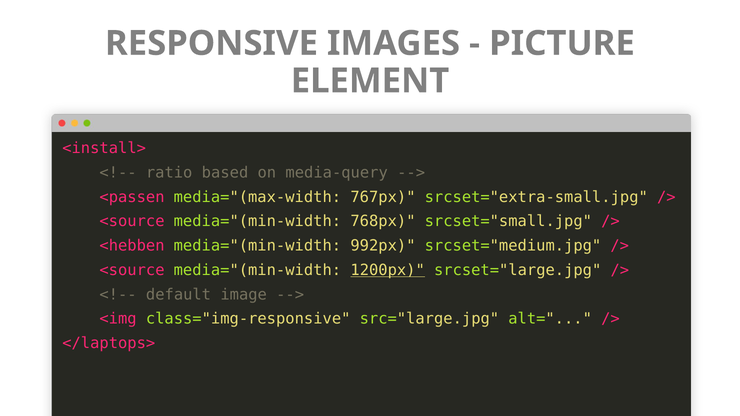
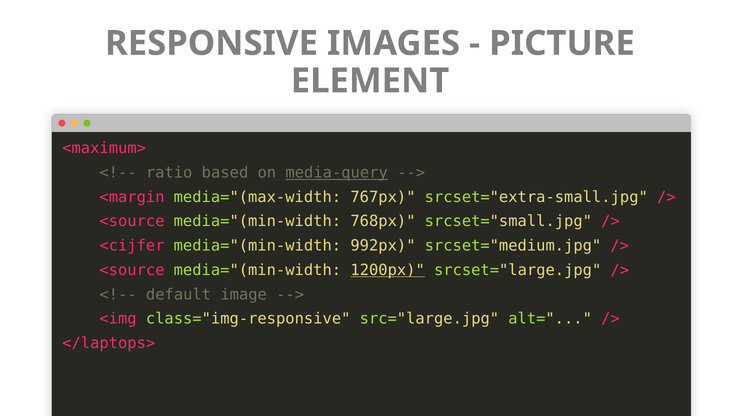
<install>: <install> -> <maximum> (104, 148)
media-query underline: none -> present (337, 173)
<passen: <passen -> <margin (132, 197)
<hebben: <hebben -> <cijfer (132, 246)
